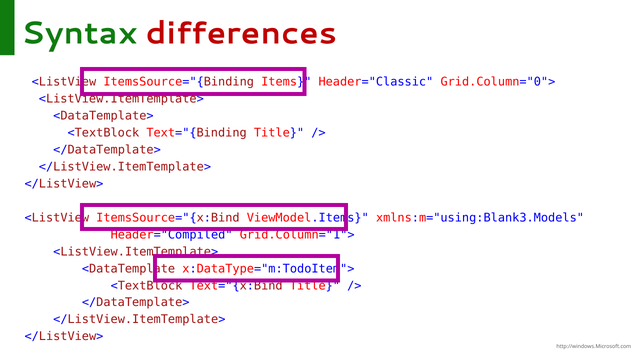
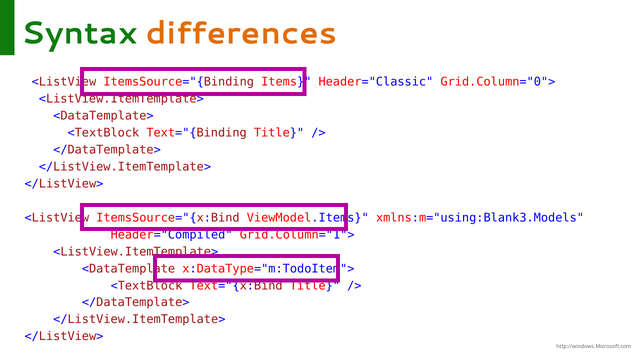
differences colour: red -> orange (241, 33)
